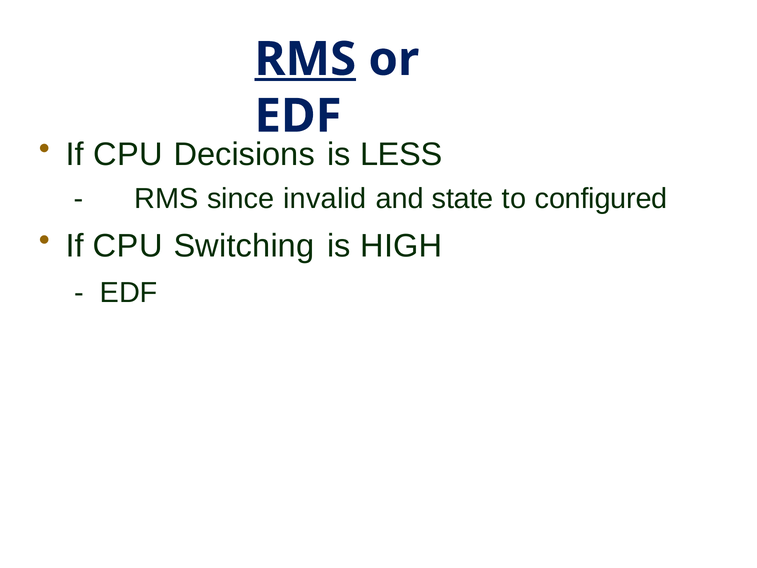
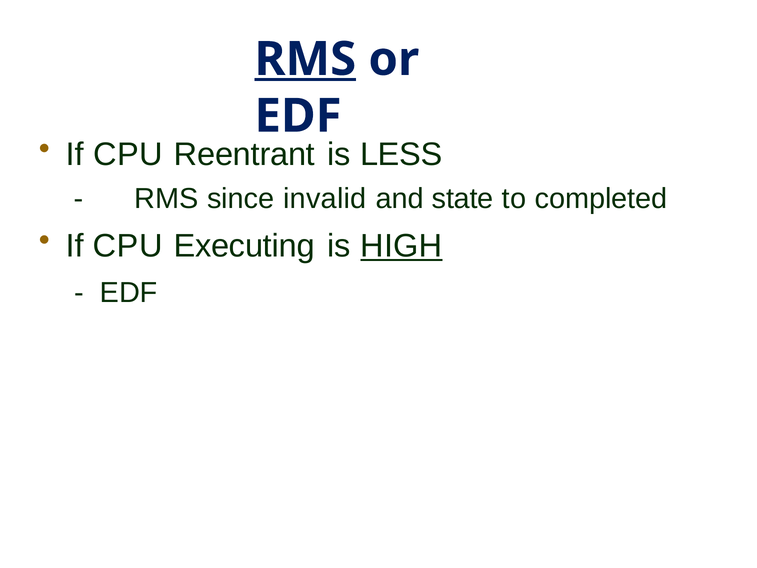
Decisions: Decisions -> Reentrant (244, 154)
configured: configured -> completed (601, 199)
Switching: Switching -> Executing (244, 246)
HIGH underline: none -> present (401, 246)
